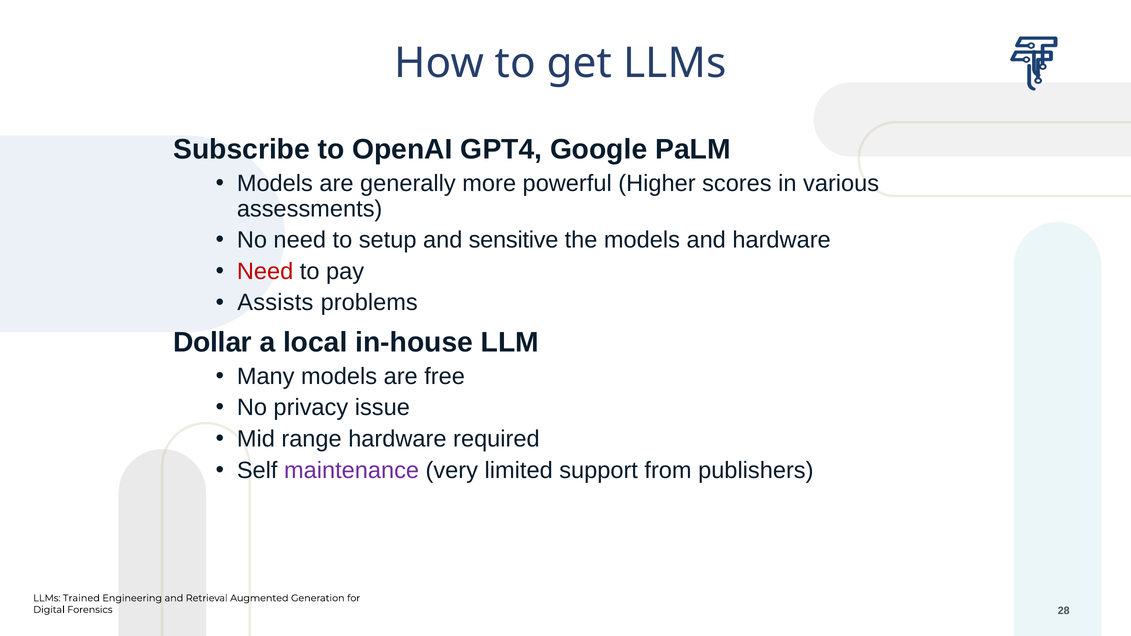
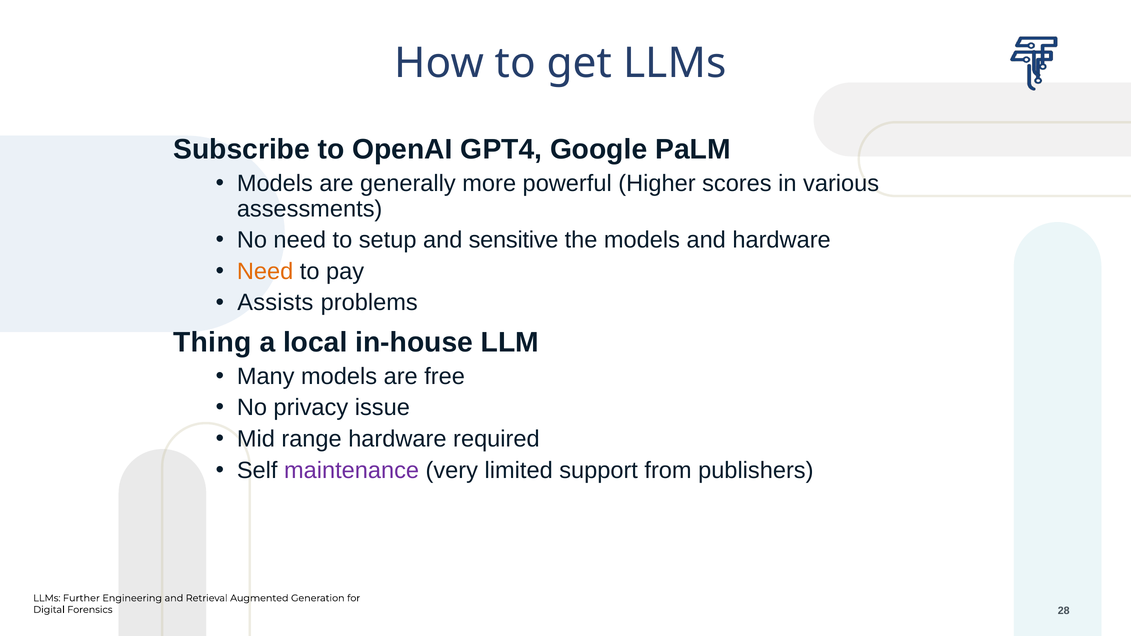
Need colour: red -> orange (265, 271)
Dollar: Dollar -> Thing (212, 343)
Trained: Trained -> Further (81, 598)
